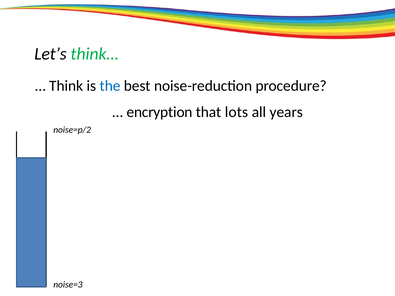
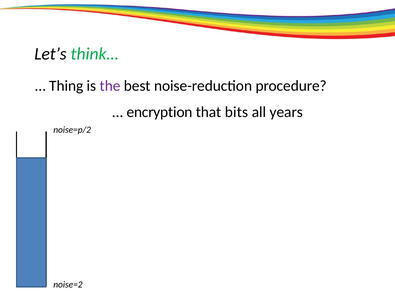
Think: Think -> Thing (66, 86)
the colour: blue -> purple (110, 86)
lots: lots -> bits (237, 112)
noise=3: noise=3 -> noise=2 (68, 285)
